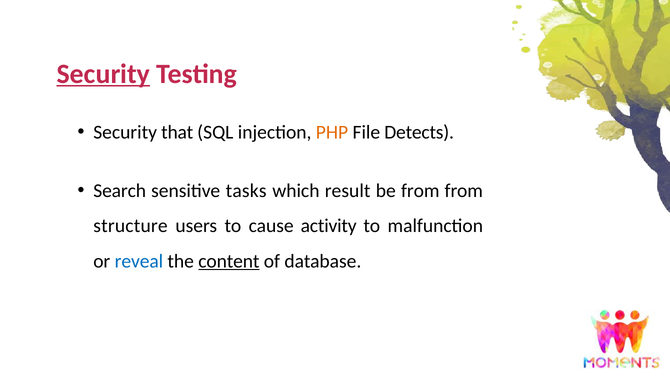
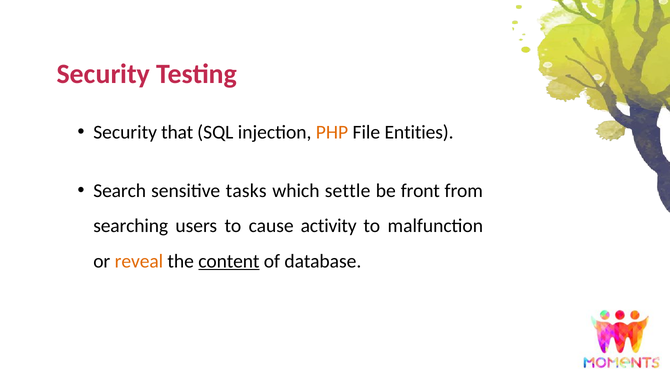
Security underline: present -> none (103, 74)
Detects: Detects -> Entities (419, 132)
result: result -> settle (348, 191)
be from: from -> front (420, 191)
structure: structure -> searching (131, 226)
reveal colour: blue -> orange (139, 261)
